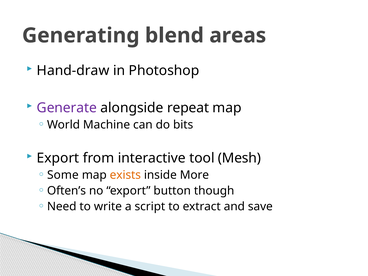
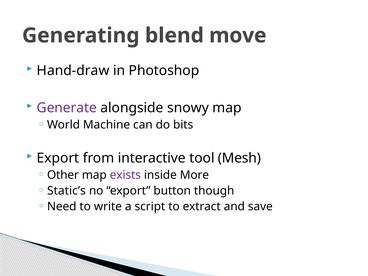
areas: areas -> move (238, 36)
repeat: repeat -> snowy (188, 108)
Some: Some -> Other (63, 175)
exists colour: orange -> purple (125, 175)
Often’s: Often’s -> Static’s (66, 191)
